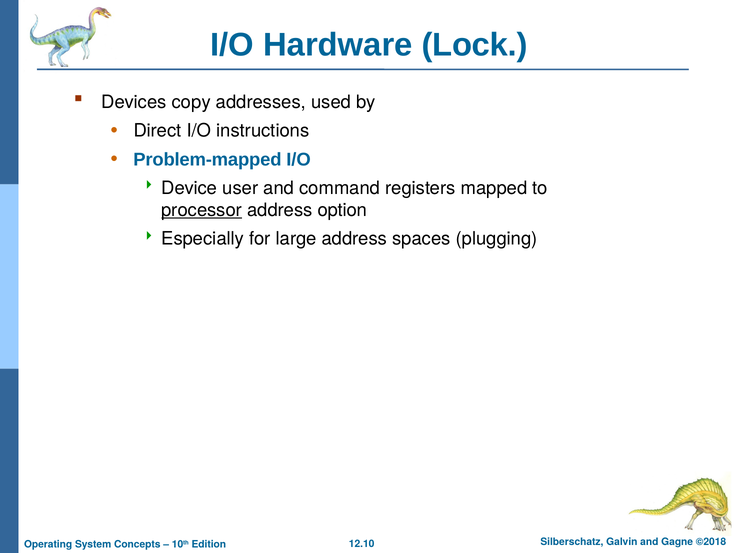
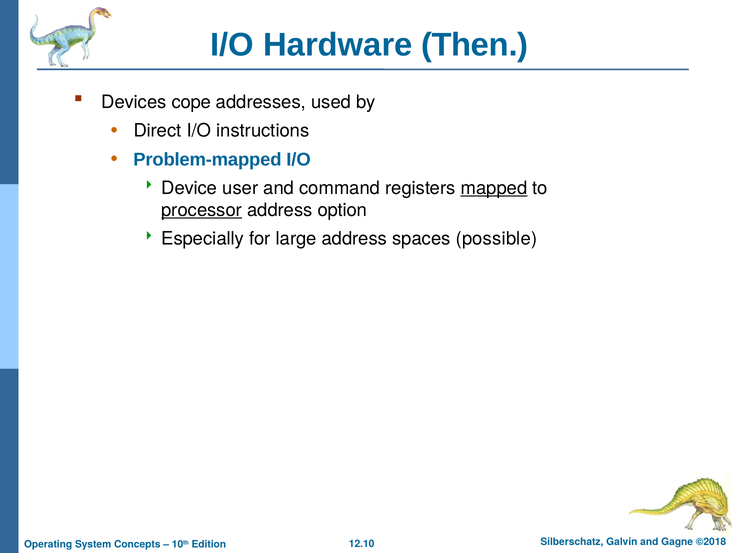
Lock: Lock -> Then (475, 45)
copy: copy -> cope (191, 102)
mapped underline: none -> present (494, 188)
plugging: plugging -> possible (497, 239)
